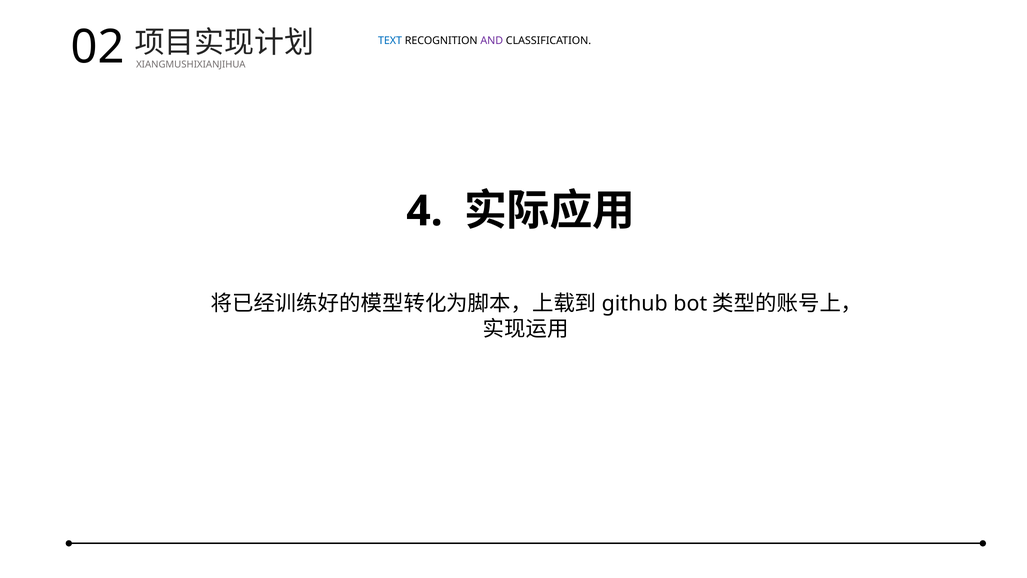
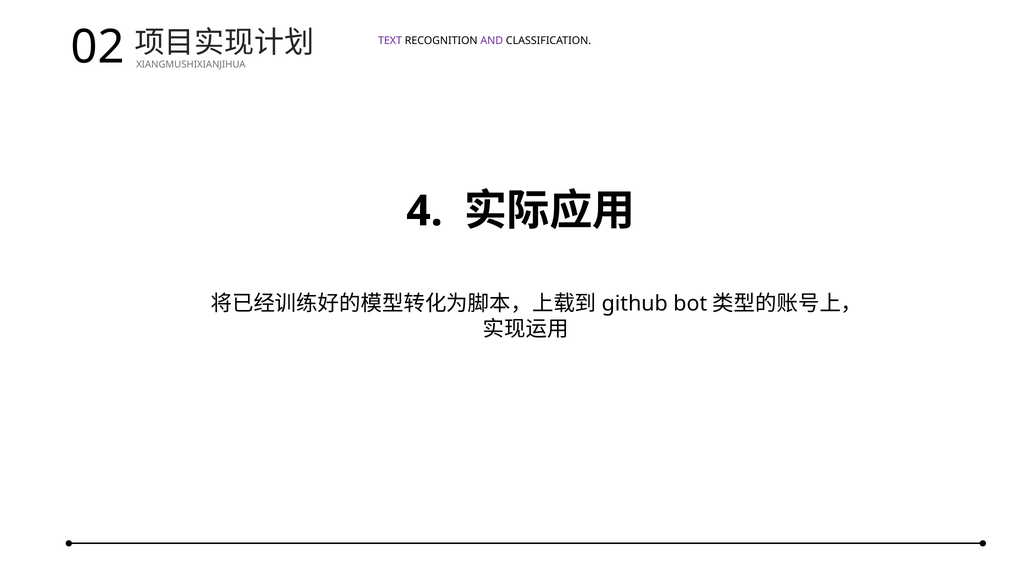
TEXT colour: blue -> purple (390, 41)
